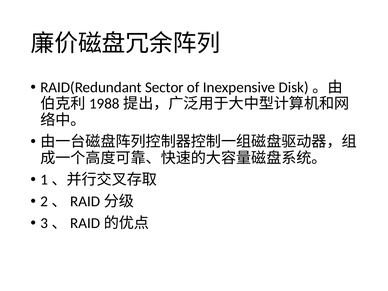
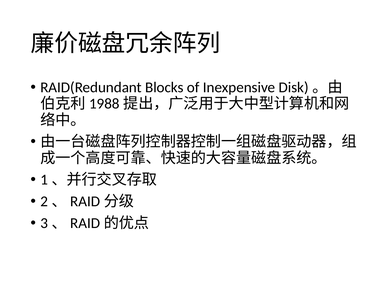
Sector: Sector -> Blocks (164, 87)
